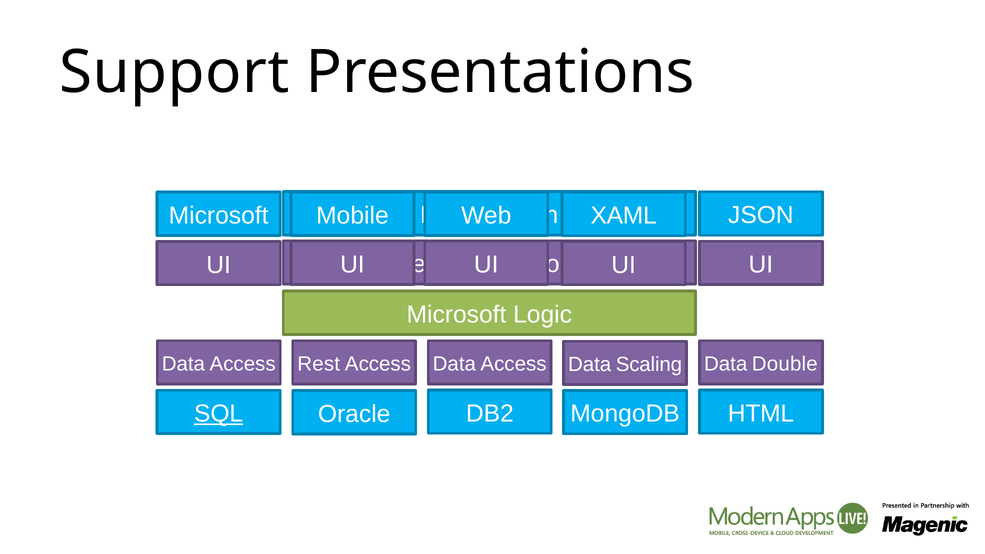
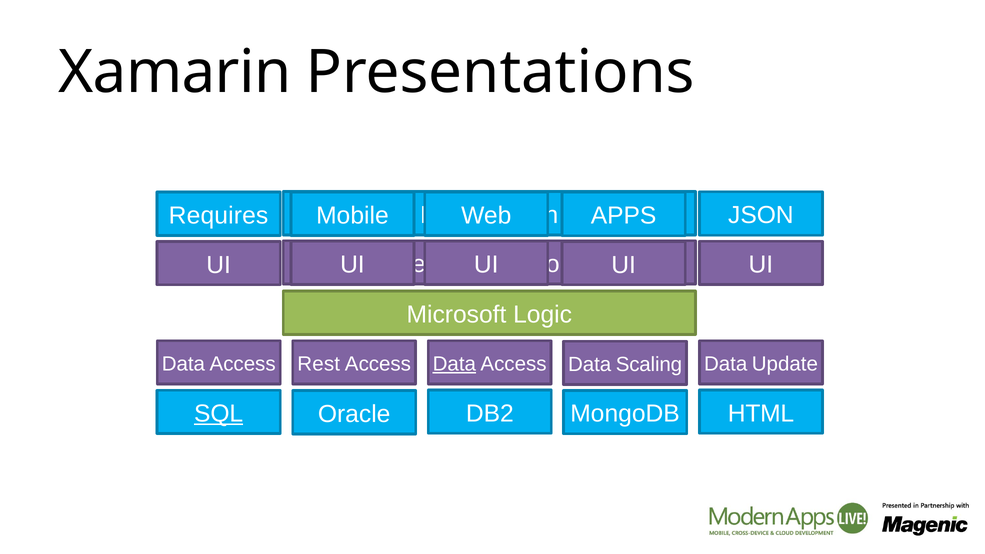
Support: Support -> Xamarin (175, 73)
Microsoft: Microsoft -> Requires (219, 216)
XAML: XAML -> APPS (624, 216)
Data underline: none -> present (454, 364)
Double: Double -> Update (785, 364)
